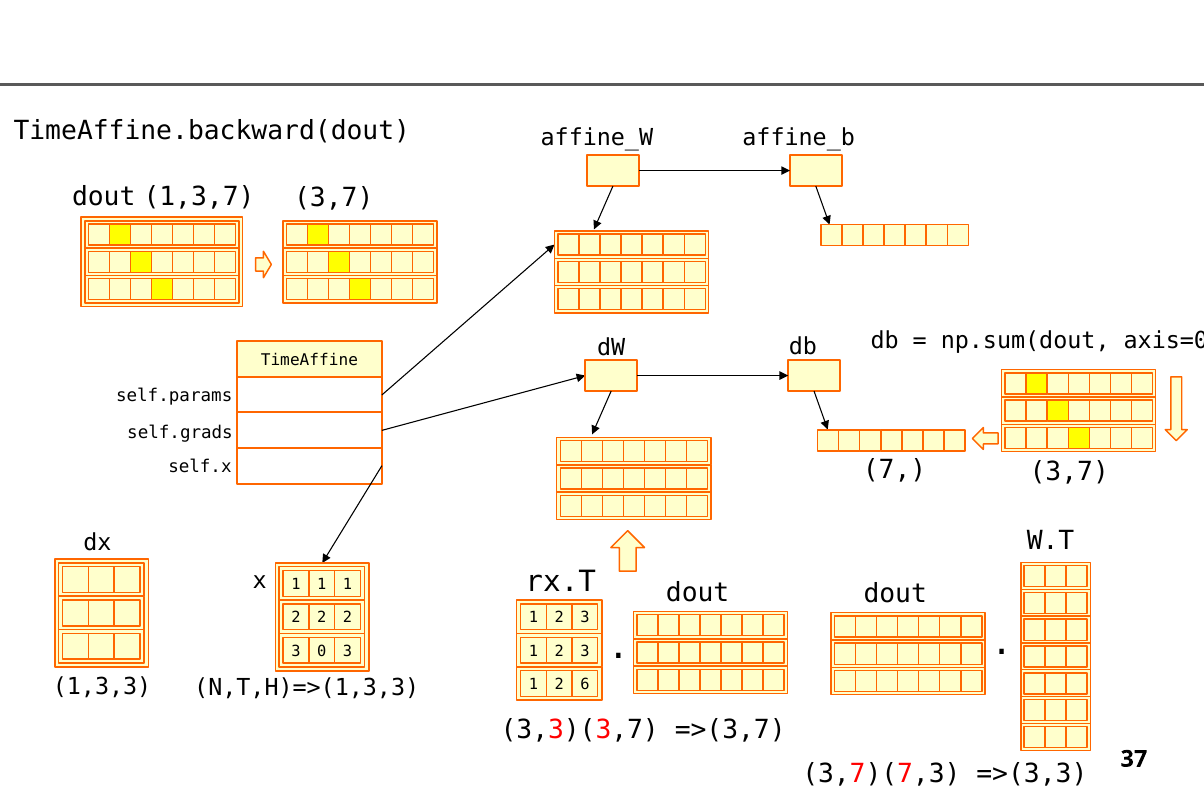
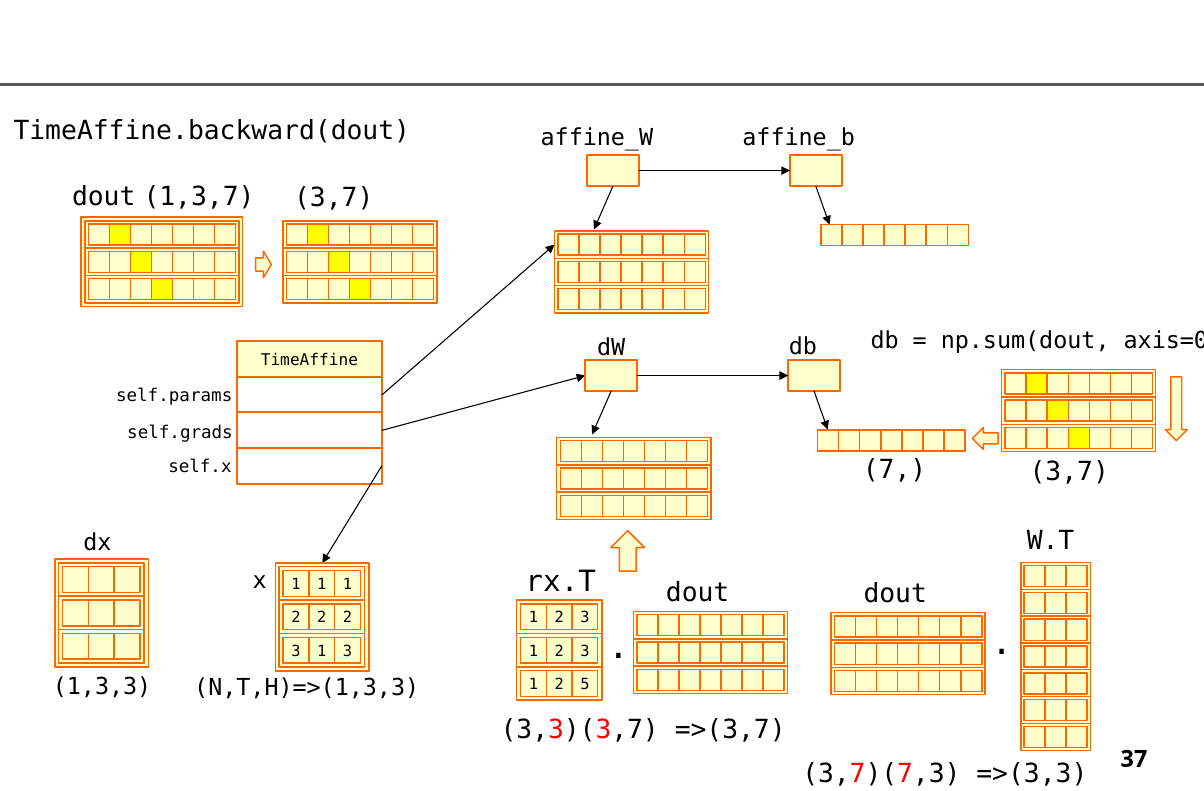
0: 0 -> 1 (322, 651)
6: 6 -> 5 (585, 684)
